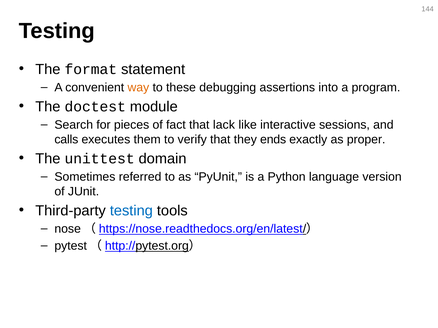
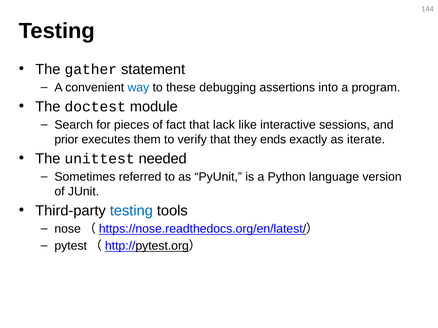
format: format -> gather (91, 69)
way colour: orange -> blue (138, 88)
calls: calls -> prior (66, 140)
proper: proper -> iterate (366, 140)
domain: domain -> needed (163, 159)
